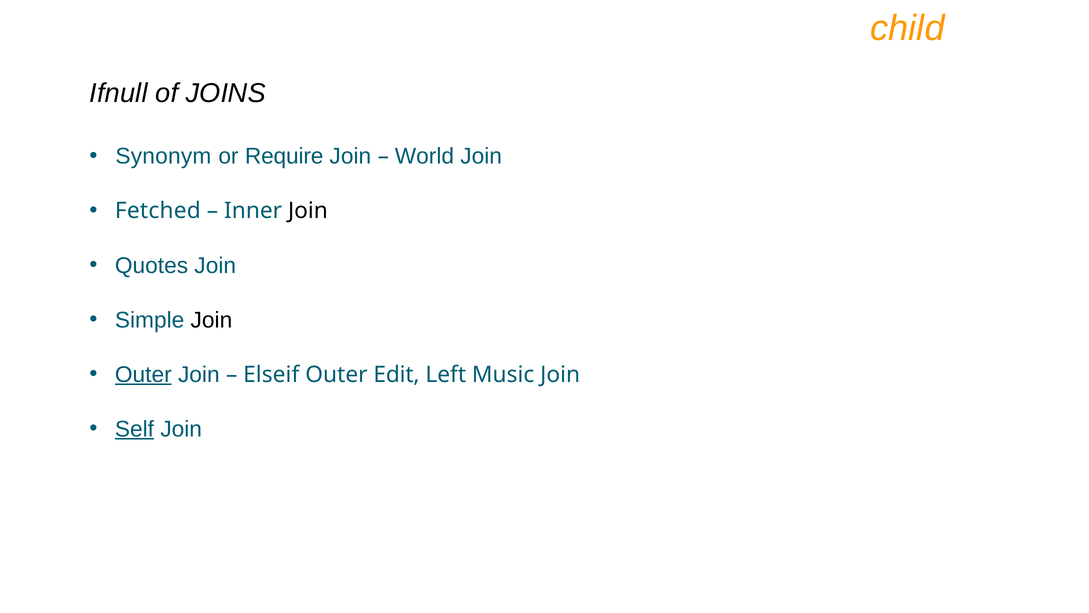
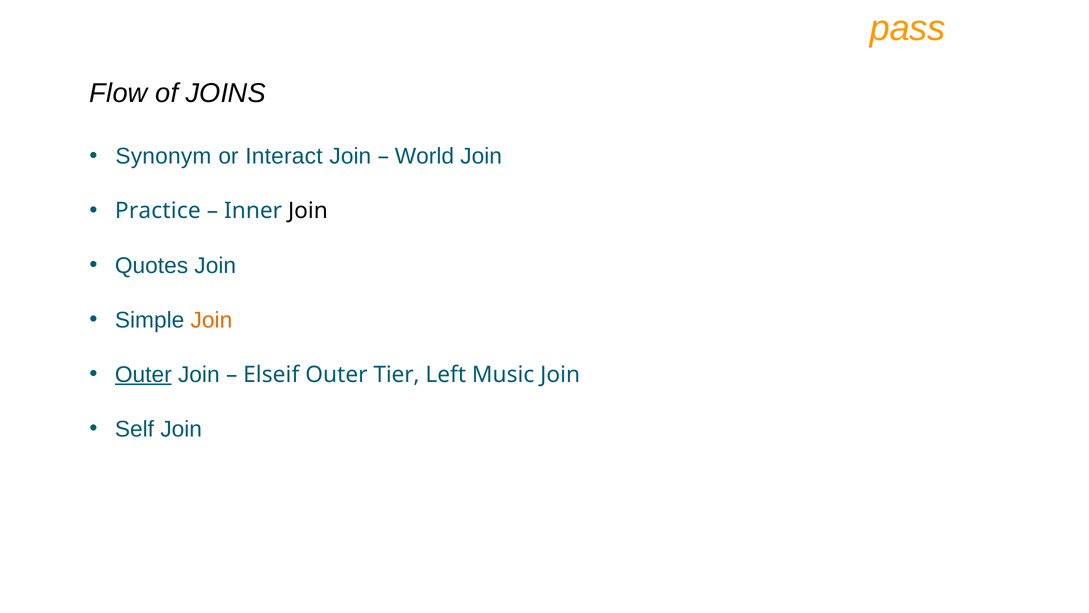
child: child -> pass (908, 28)
Ifnull: Ifnull -> Flow (119, 93)
Require: Require -> Interact (284, 156)
Fetched: Fetched -> Practice (158, 211)
Join colour: black -> orange (211, 320)
Edit: Edit -> Tier (396, 374)
Self underline: present -> none (134, 429)
